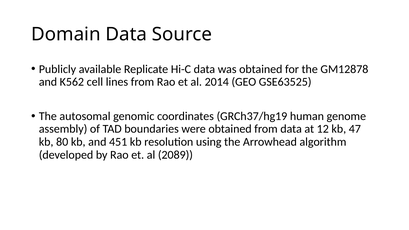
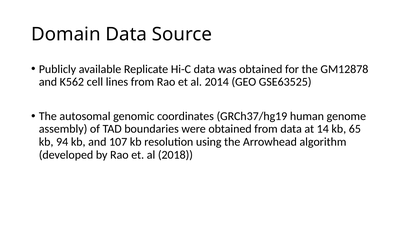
12: 12 -> 14 (323, 129)
47: 47 -> 65 (355, 129)
80: 80 -> 94 (62, 142)
451: 451 -> 107 (118, 142)
2089: 2089 -> 2018 (175, 155)
